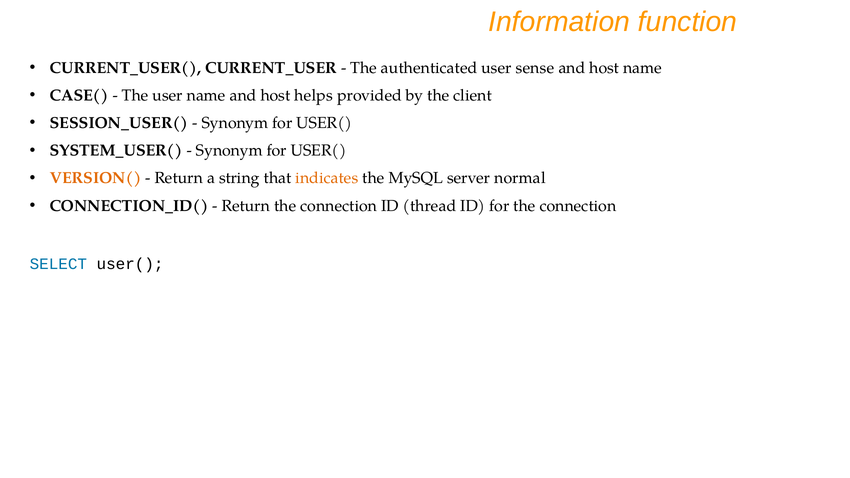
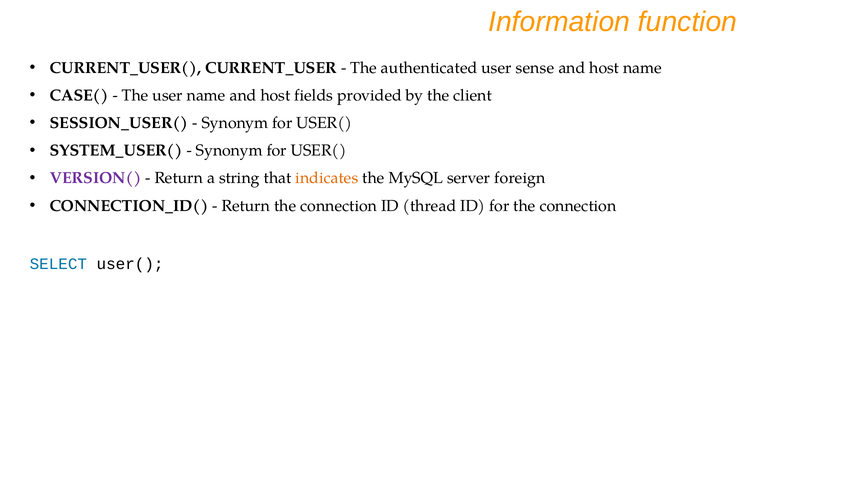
helps: helps -> fields (314, 95)
VERSION( colour: orange -> purple (96, 178)
normal: normal -> foreign (520, 178)
